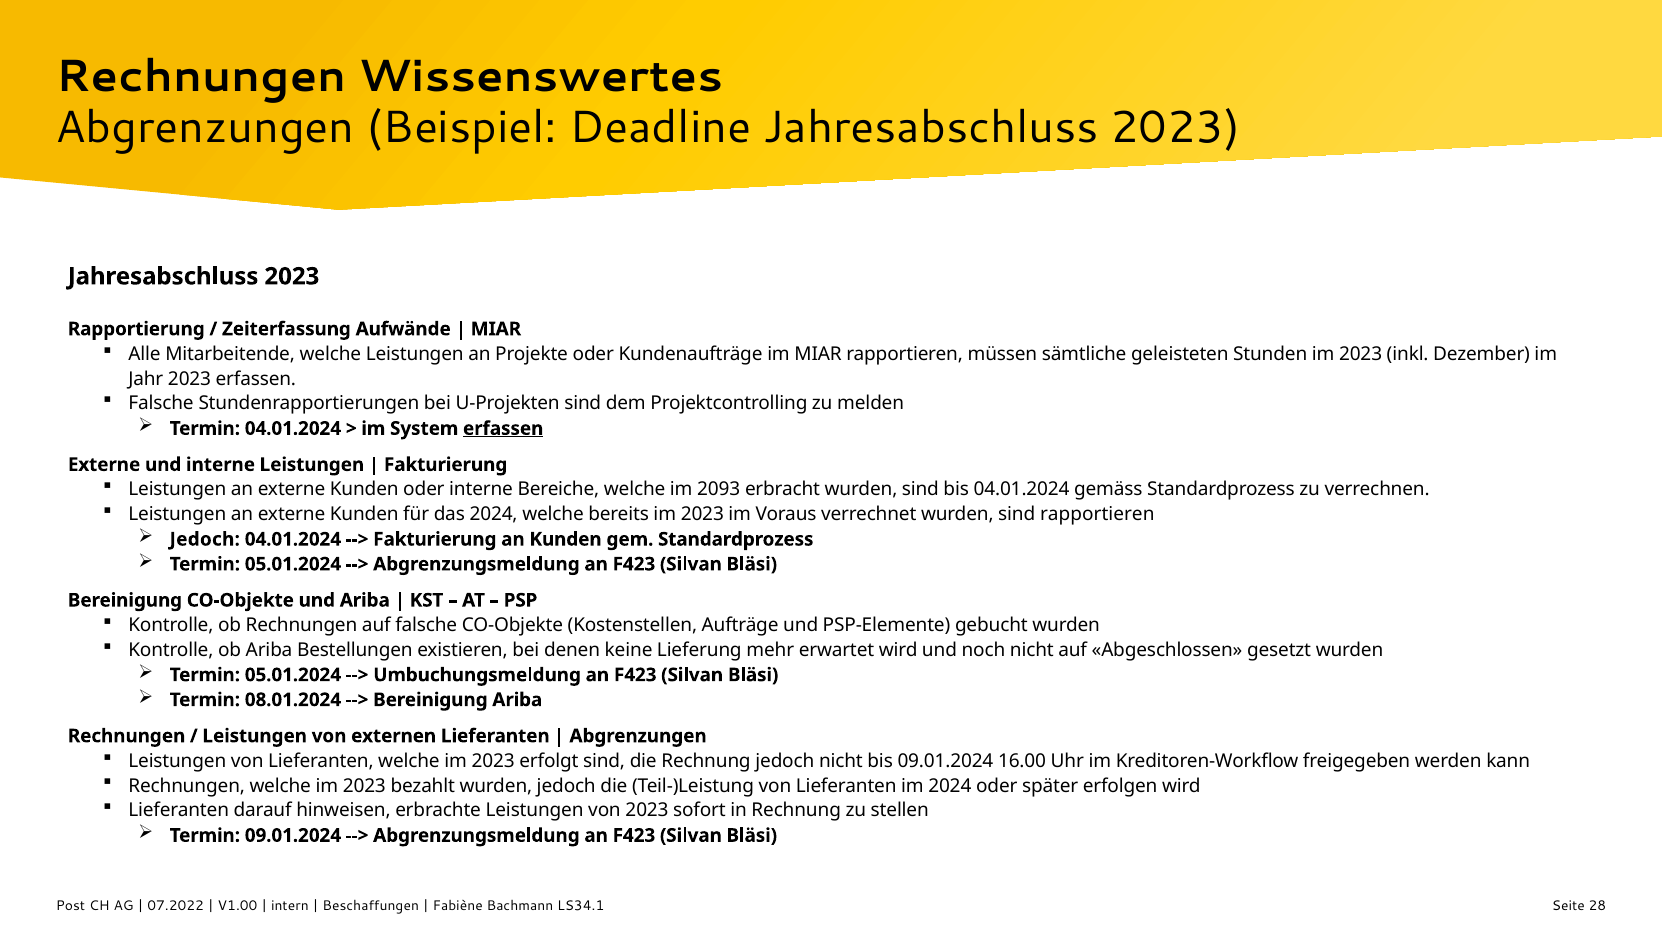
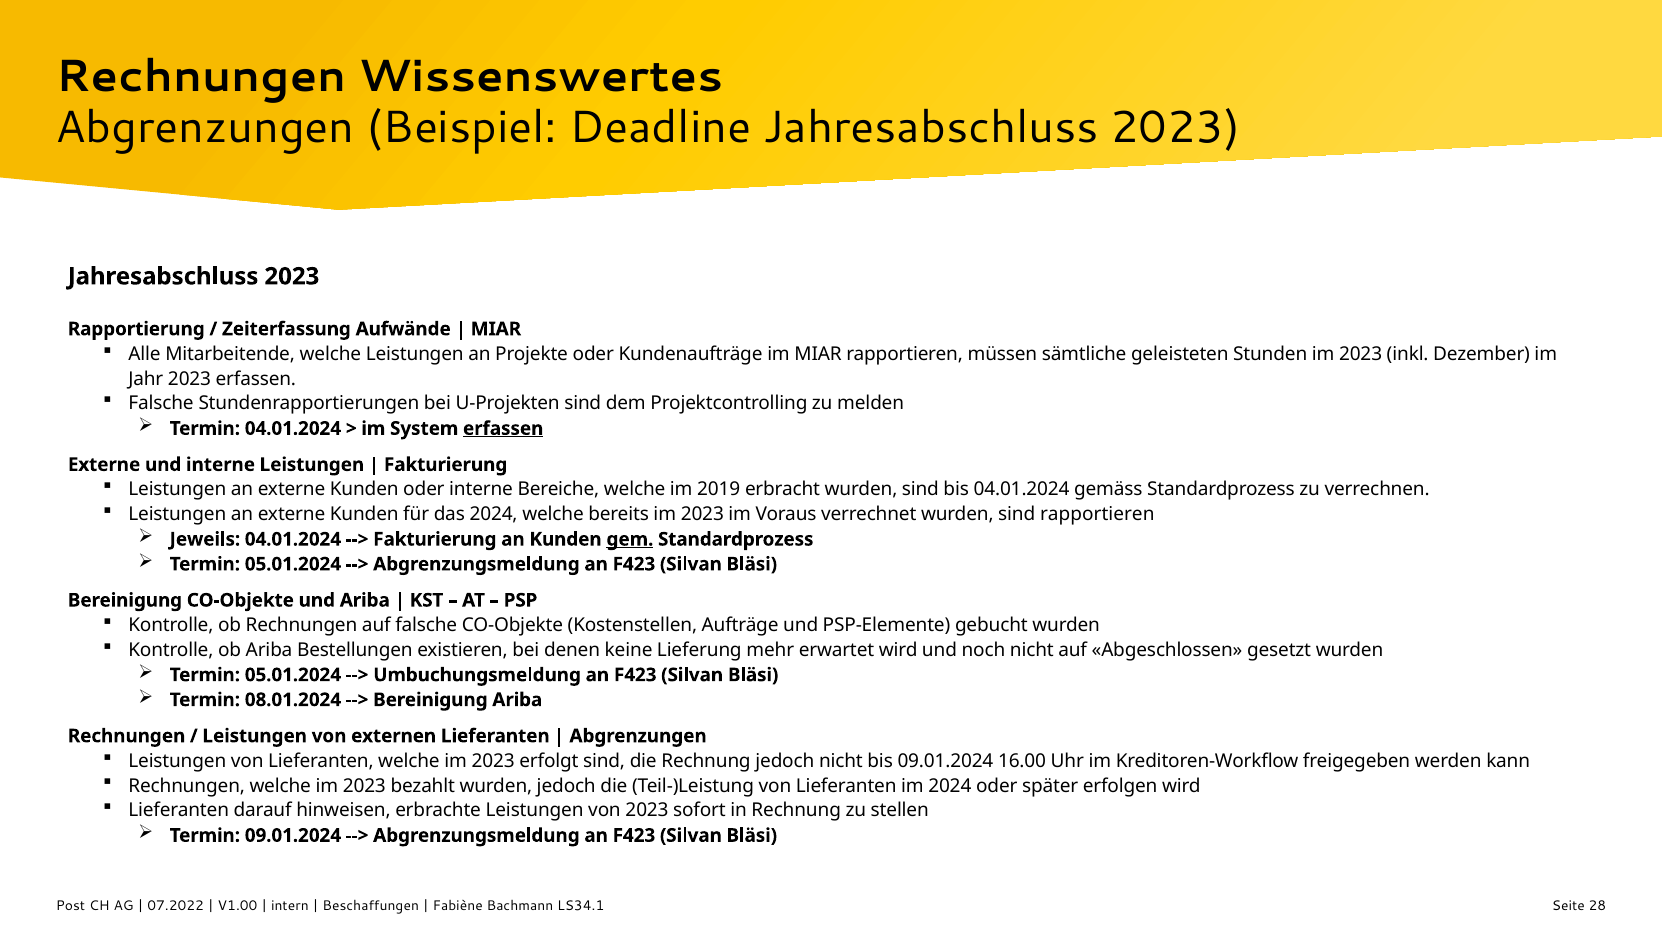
2093: 2093 -> 2019 (719, 489)
Jedoch: Jedoch -> Jeweils (205, 539)
gem underline: none -> present (630, 539)
